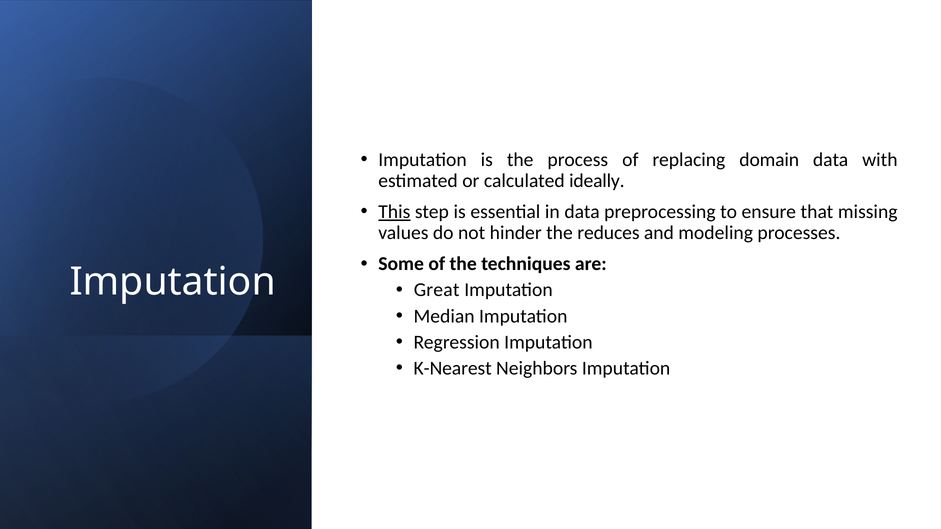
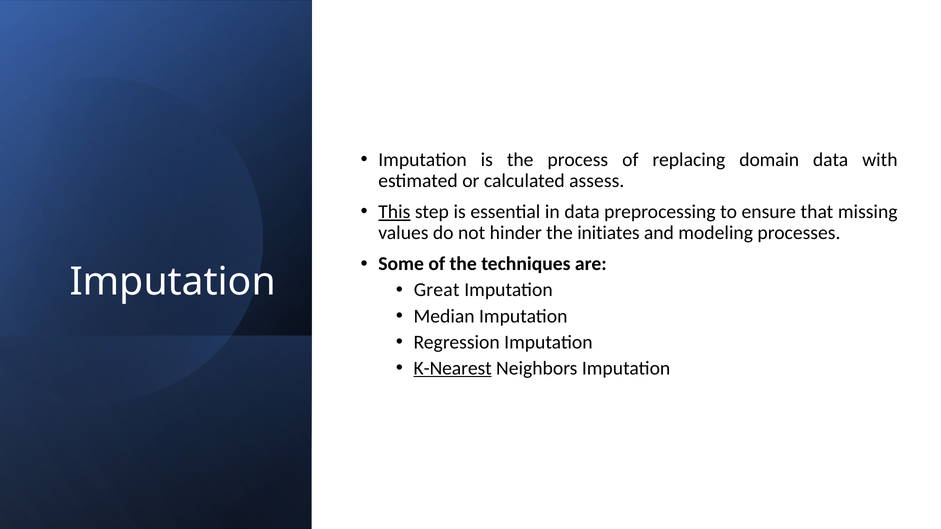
ideally: ideally -> assess (597, 181)
reduces: reduces -> initiates (608, 233)
K-Nearest underline: none -> present (453, 368)
